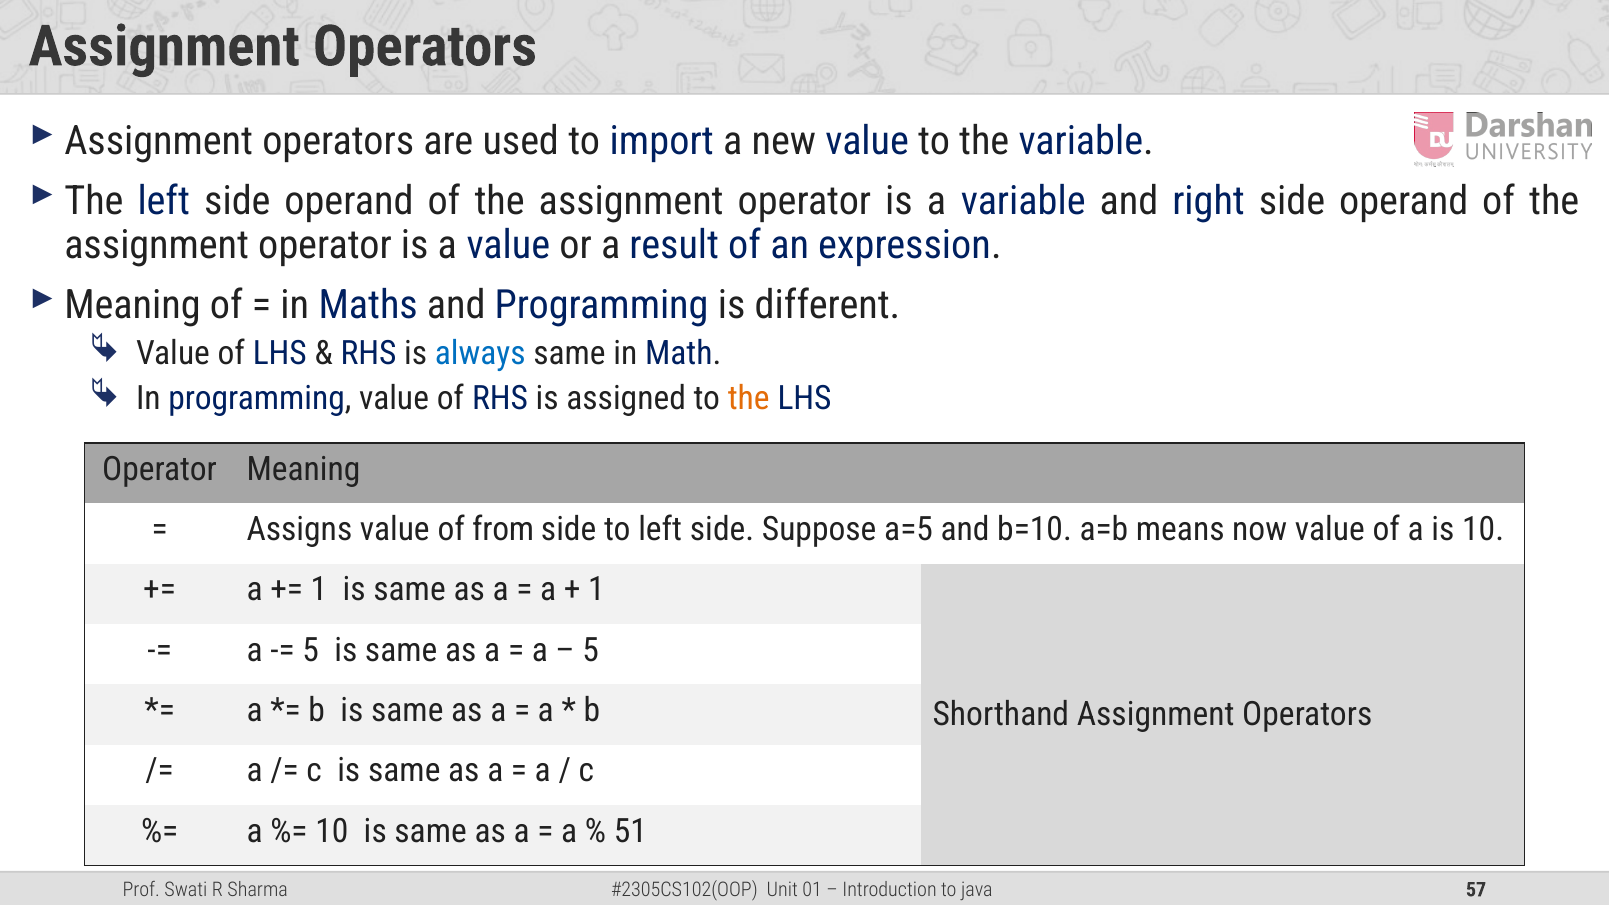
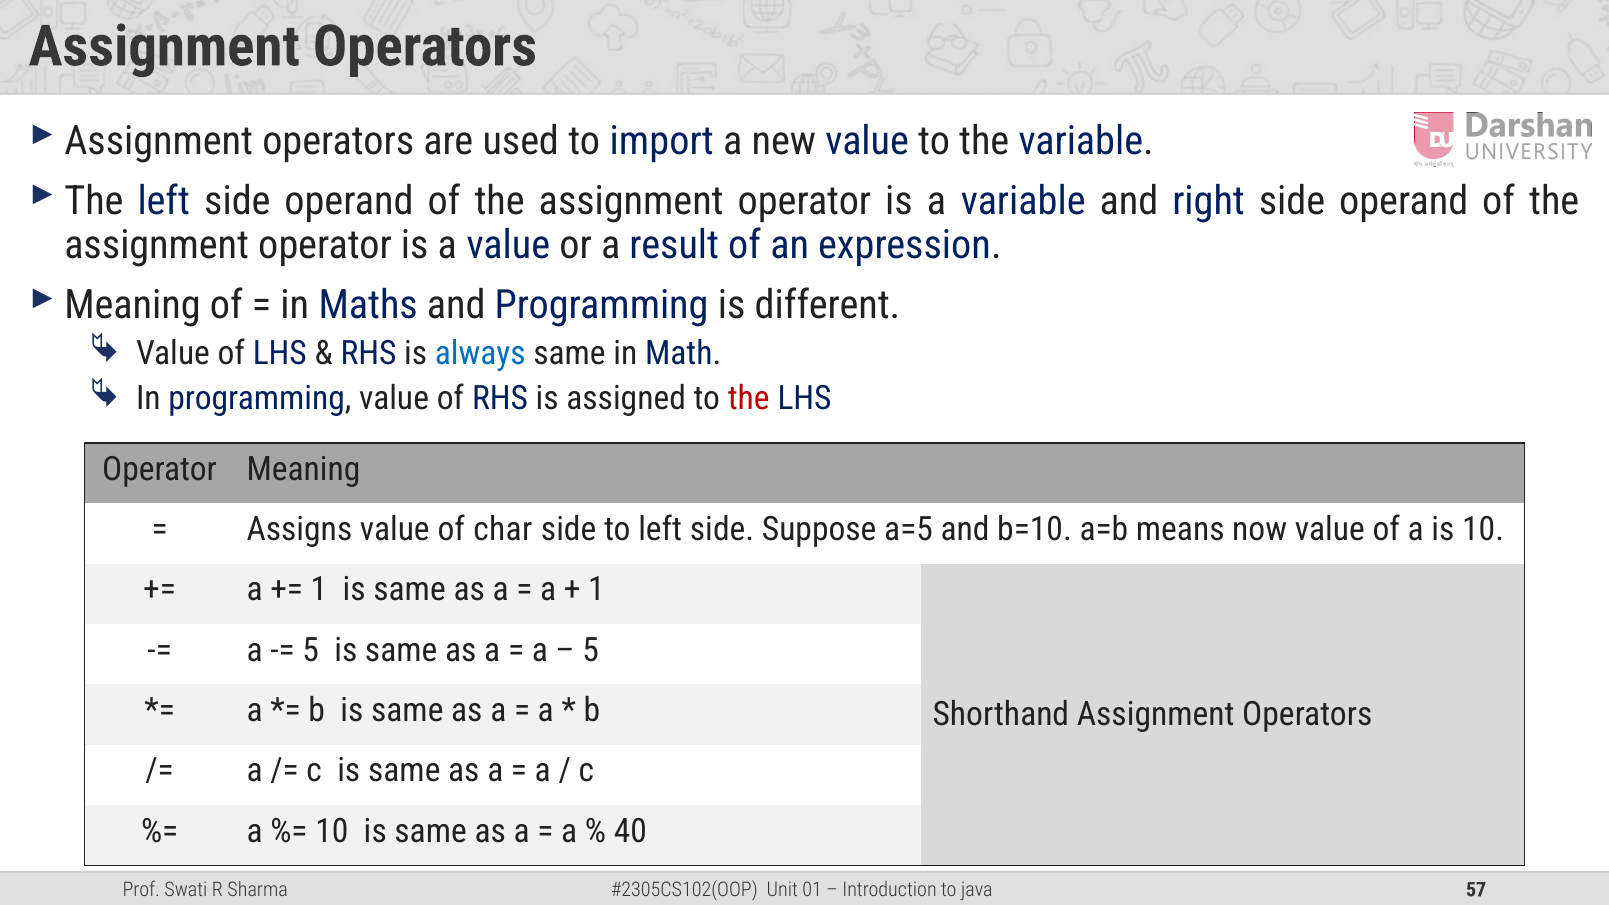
the colour: orange -> red (749, 398)
from: from -> char (503, 529)
51: 51 -> 40 (630, 831)
